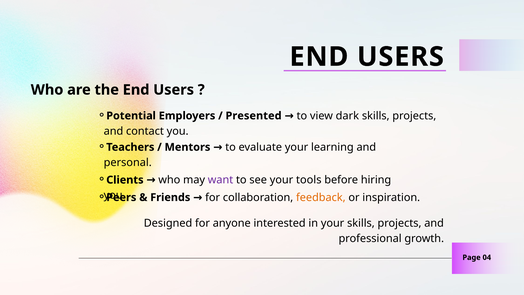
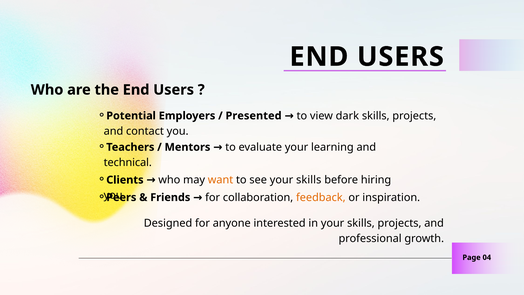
personal: personal -> technical (128, 162)
want colour: purple -> orange (221, 180)
see your tools: tools -> skills (309, 180)
